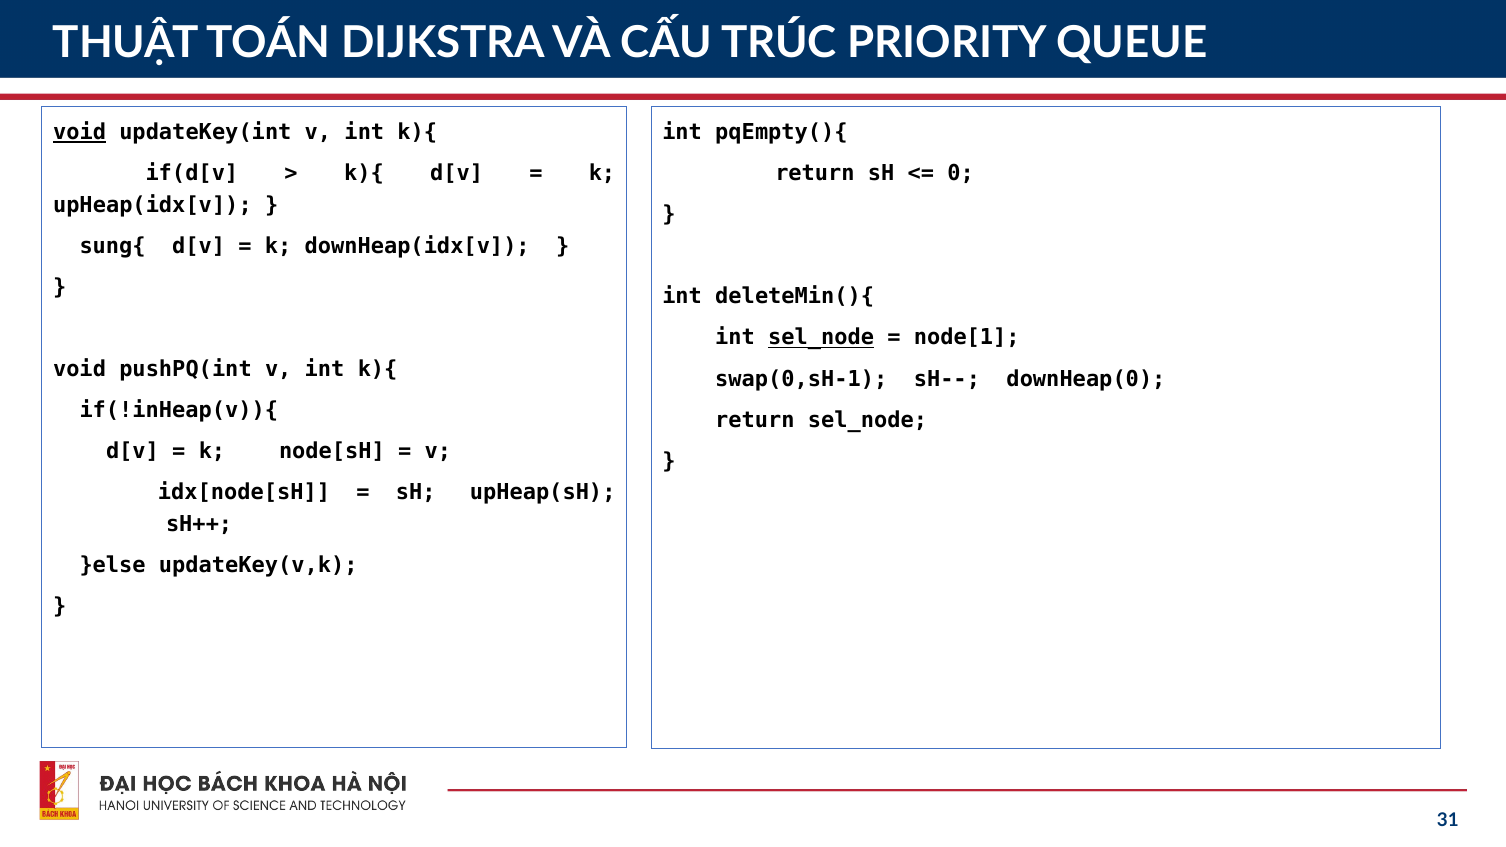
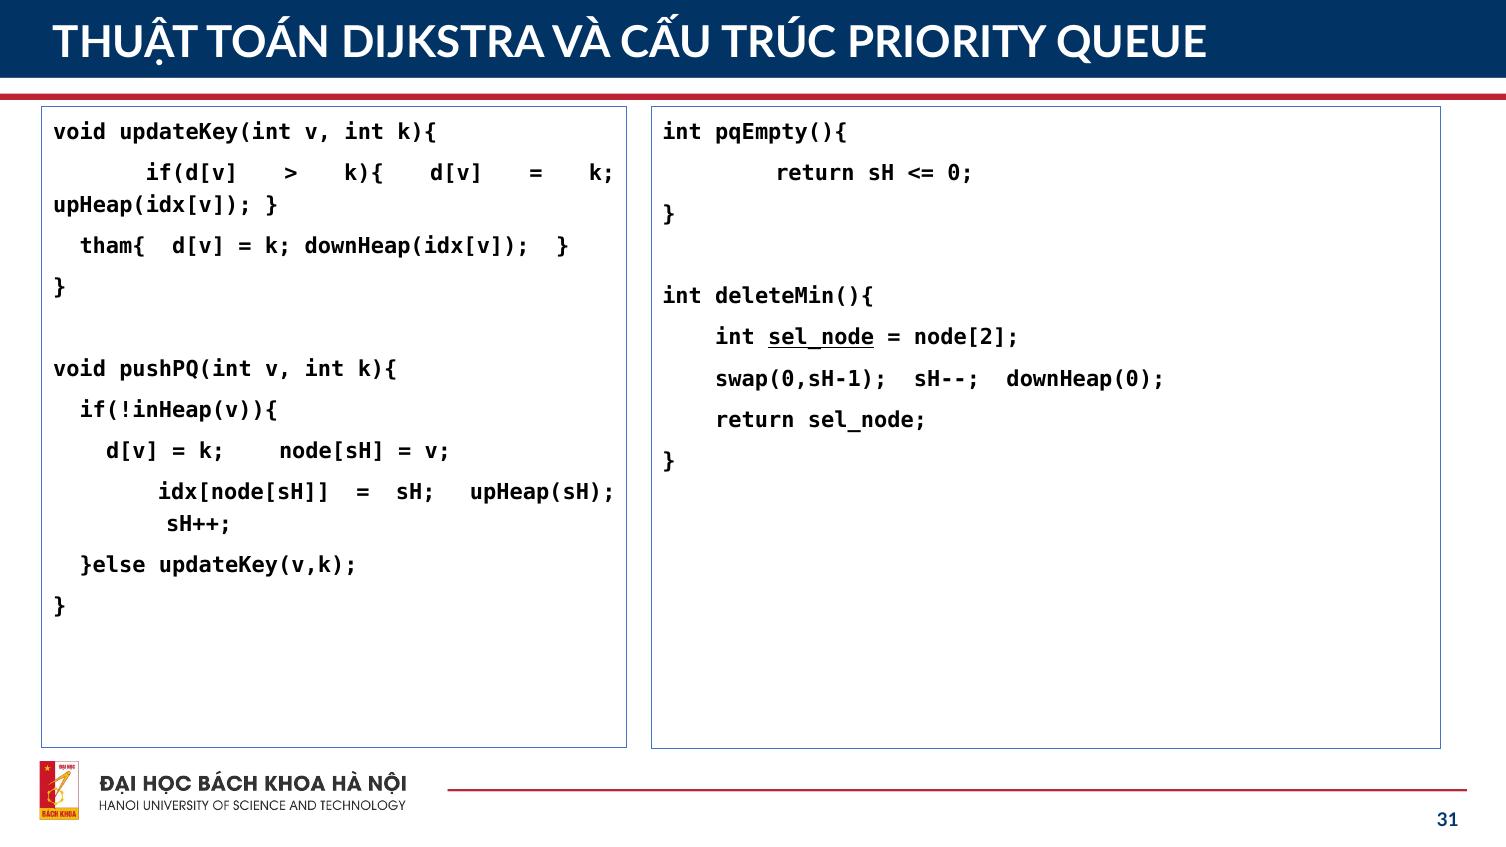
void underline: present -> none (80, 133)
sung{: sung{ -> tham{ (113, 246)
node[1: node[1 -> node[2 (967, 338)
